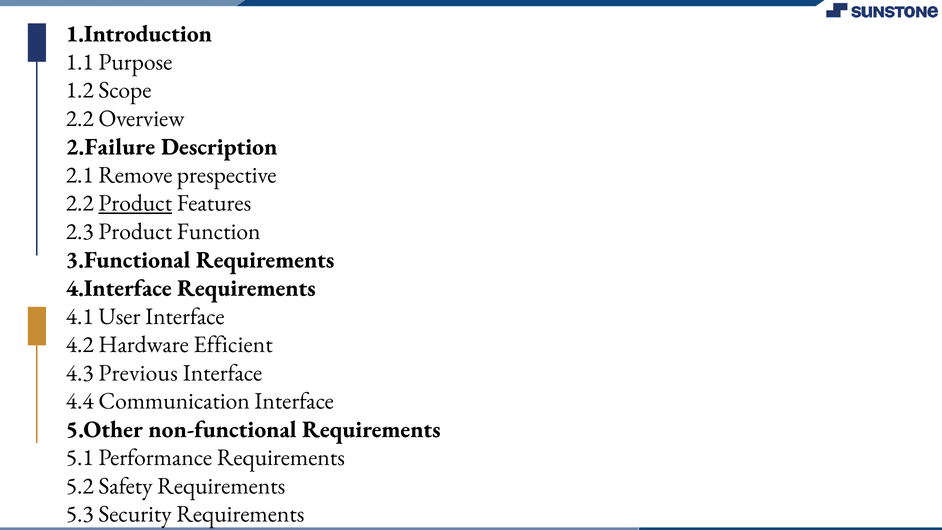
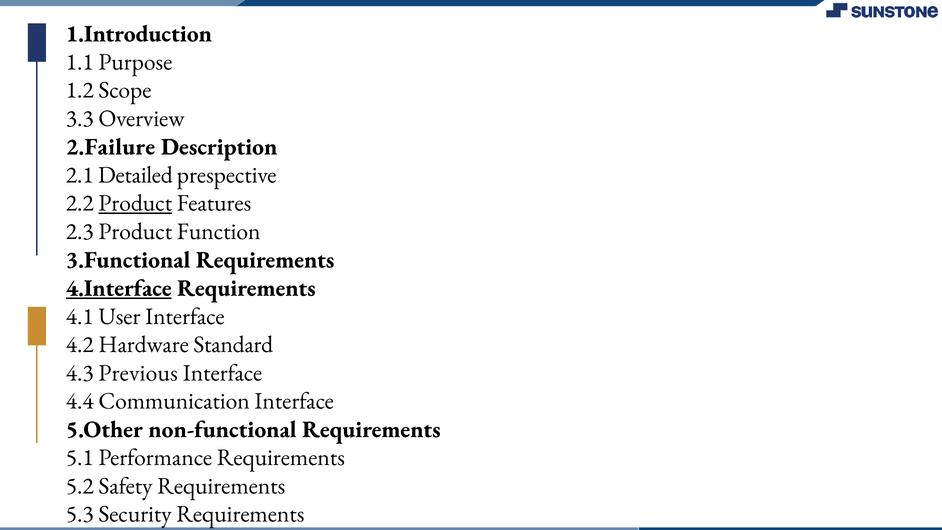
2.2: 2.2 -> 3.3 (80, 118)
Remove: Remove -> Detailed (135, 175)
4.Interface underline: none -> present (119, 288)
Efficient: Efficient -> Standard (233, 344)
